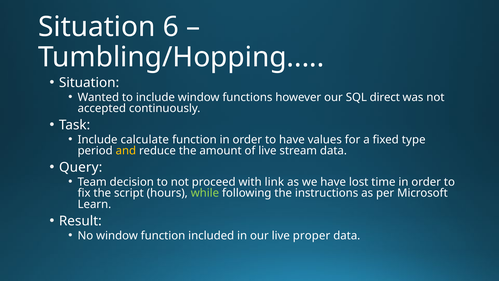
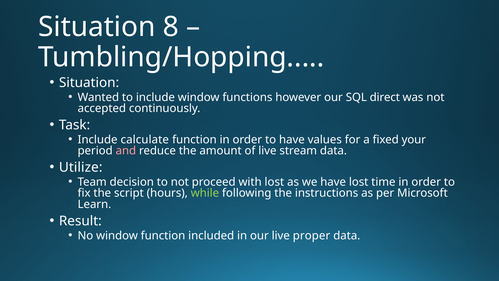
6: 6 -> 8 (171, 27)
type: type -> your (414, 140)
and colour: yellow -> pink (126, 151)
Query: Query -> Utilize (81, 167)
with link: link -> lost (274, 182)
